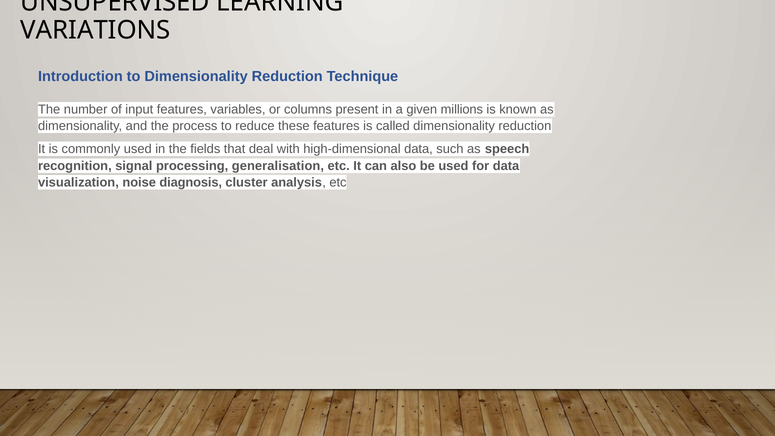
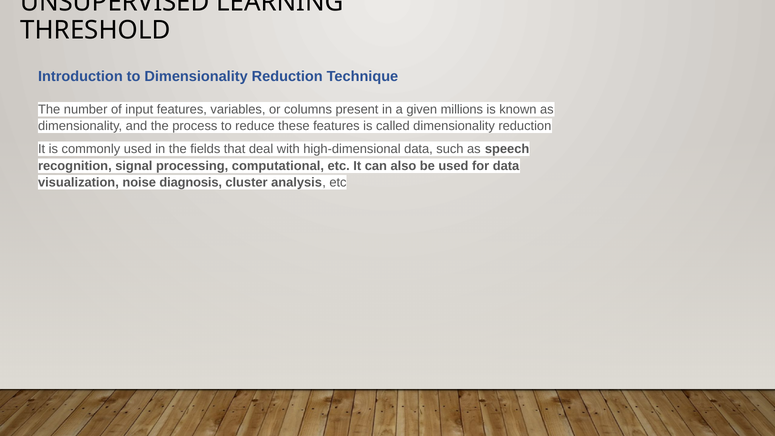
VARIATIONS: VARIATIONS -> THRESHOLD (95, 30)
generalisation: generalisation -> computational (278, 166)
